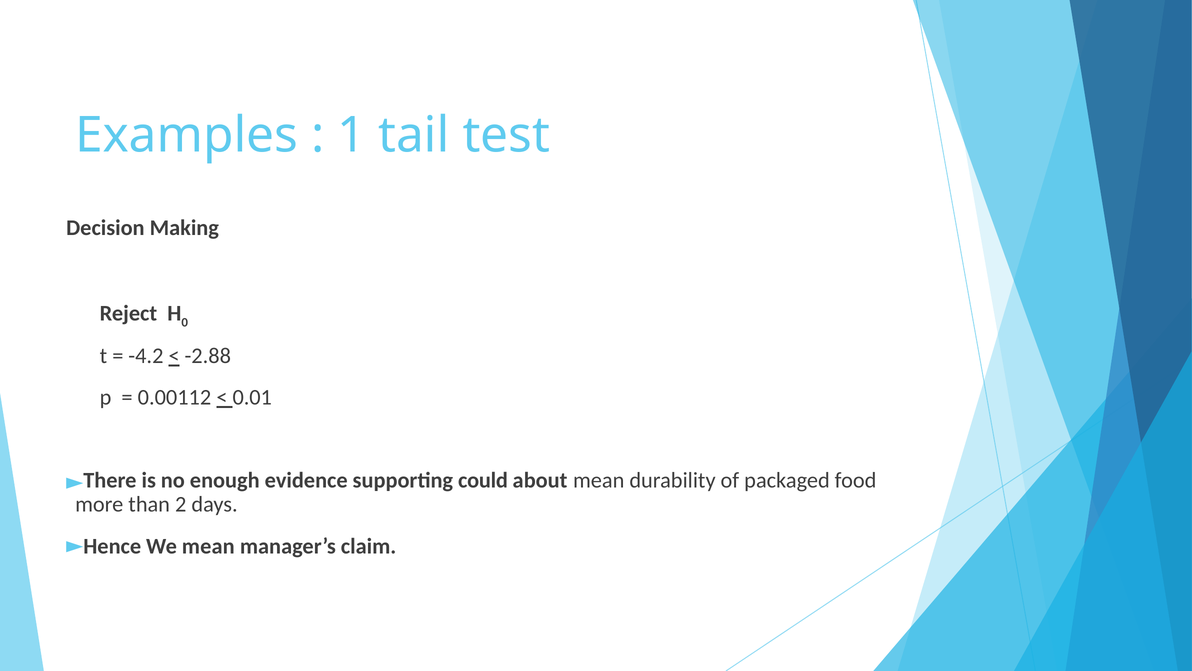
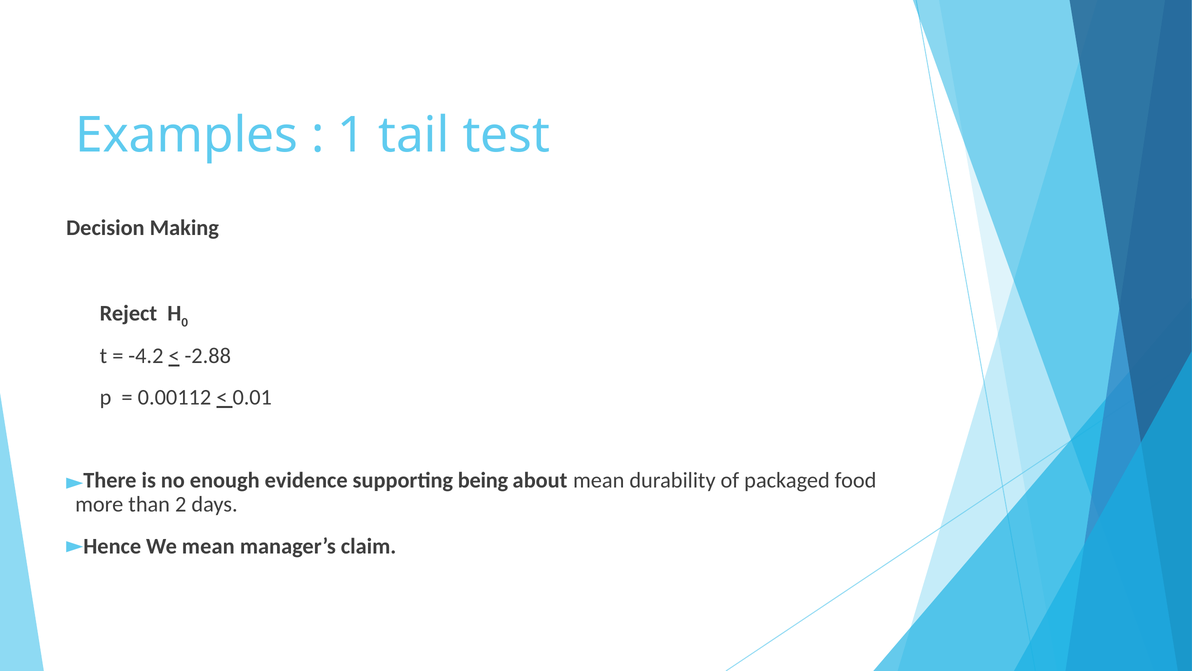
could: could -> being (483, 480)
